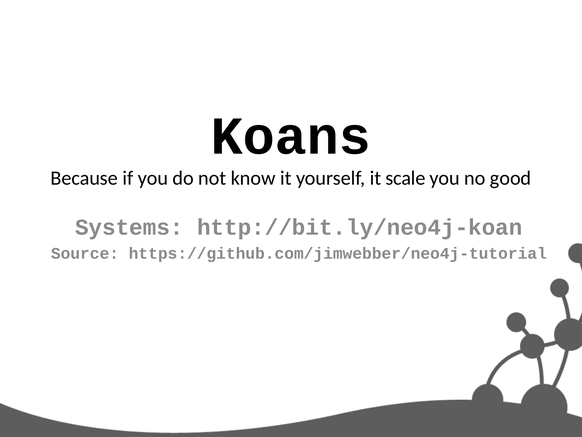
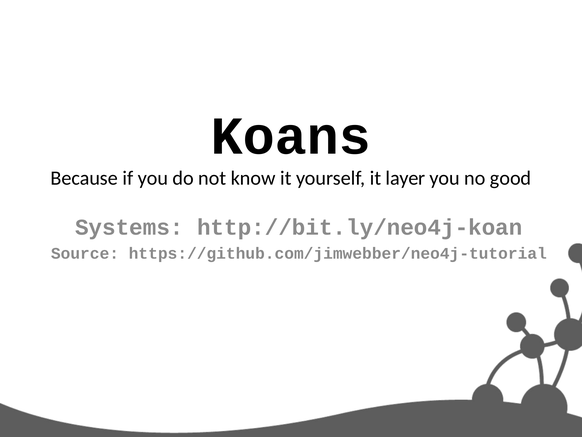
scale: scale -> layer (405, 178)
